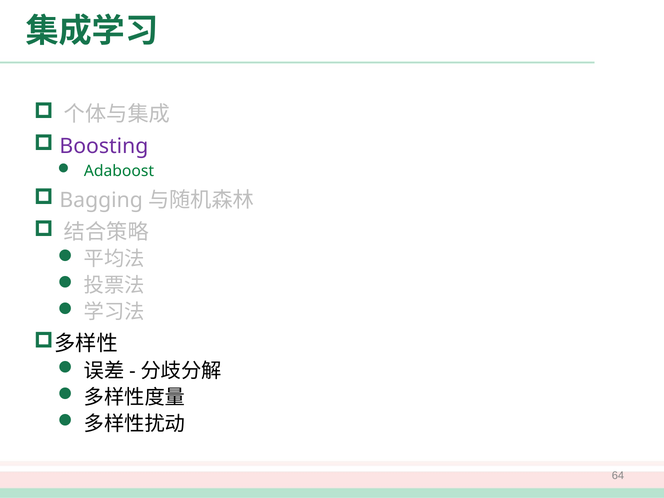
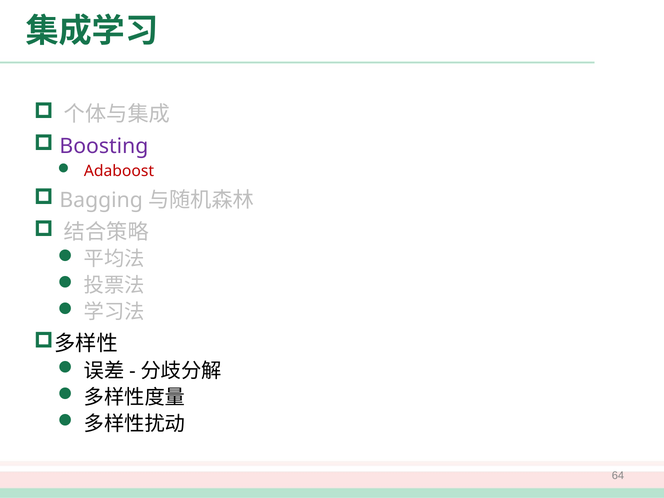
Adaboost colour: green -> red (119, 171)
